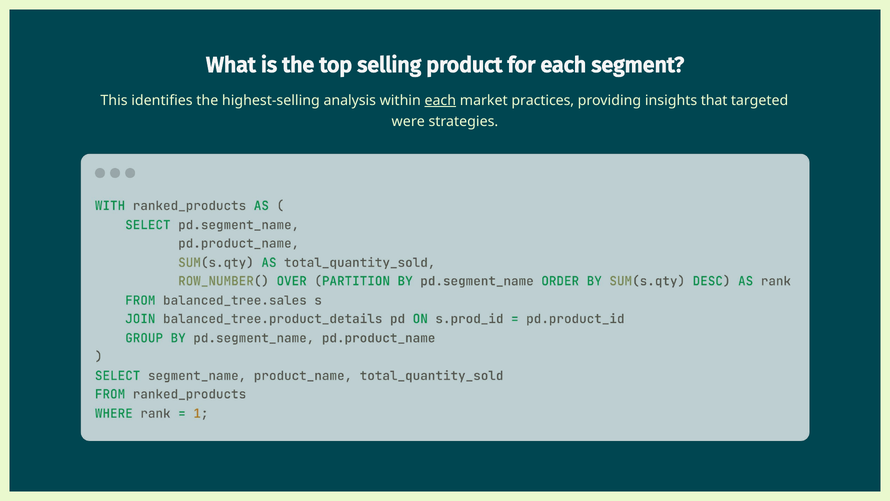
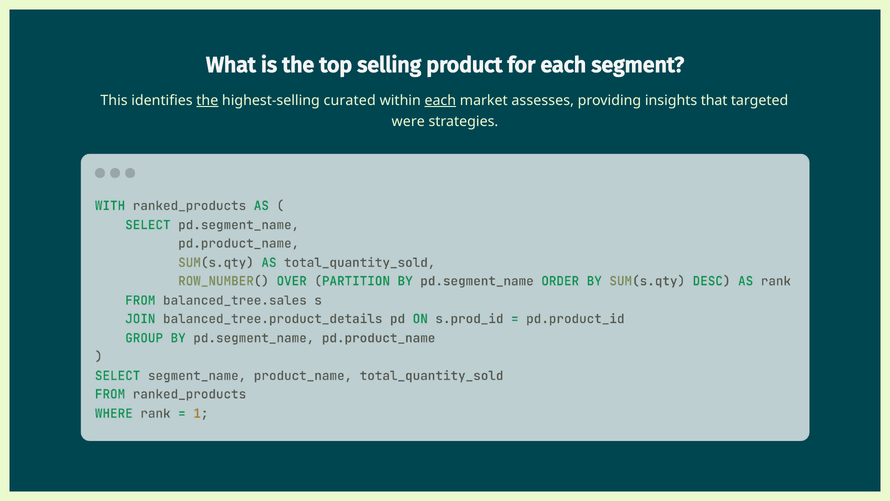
the underline: none -> present (207, 100)
analysis: analysis -> curated (350, 100)
practices: practices -> assesses (543, 100)
